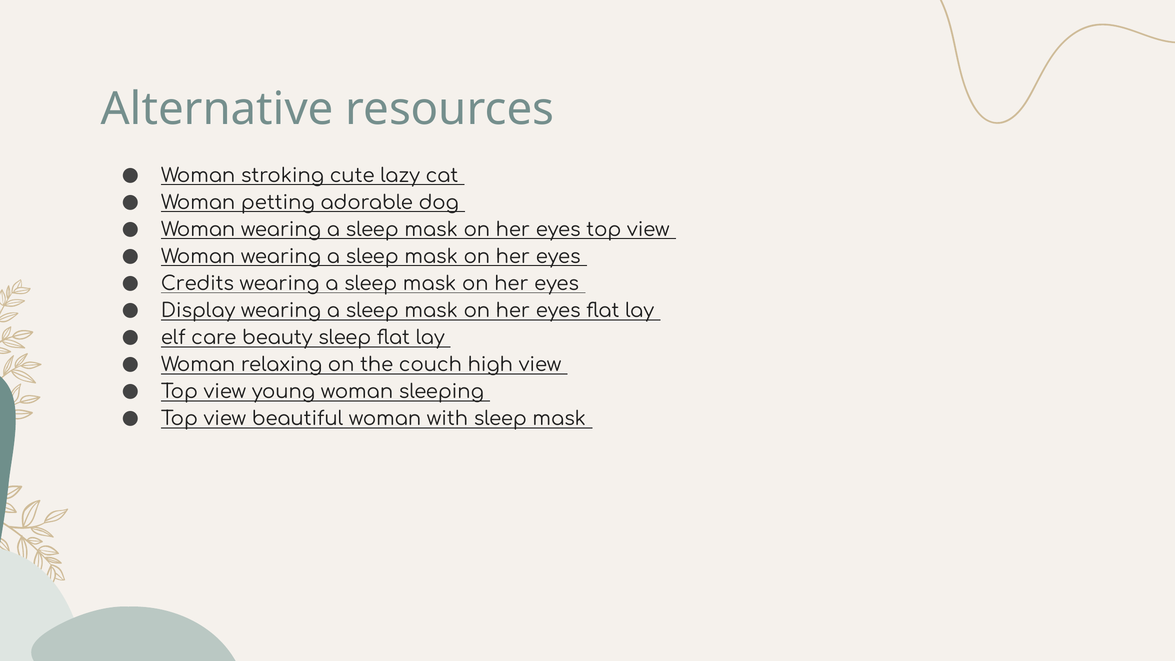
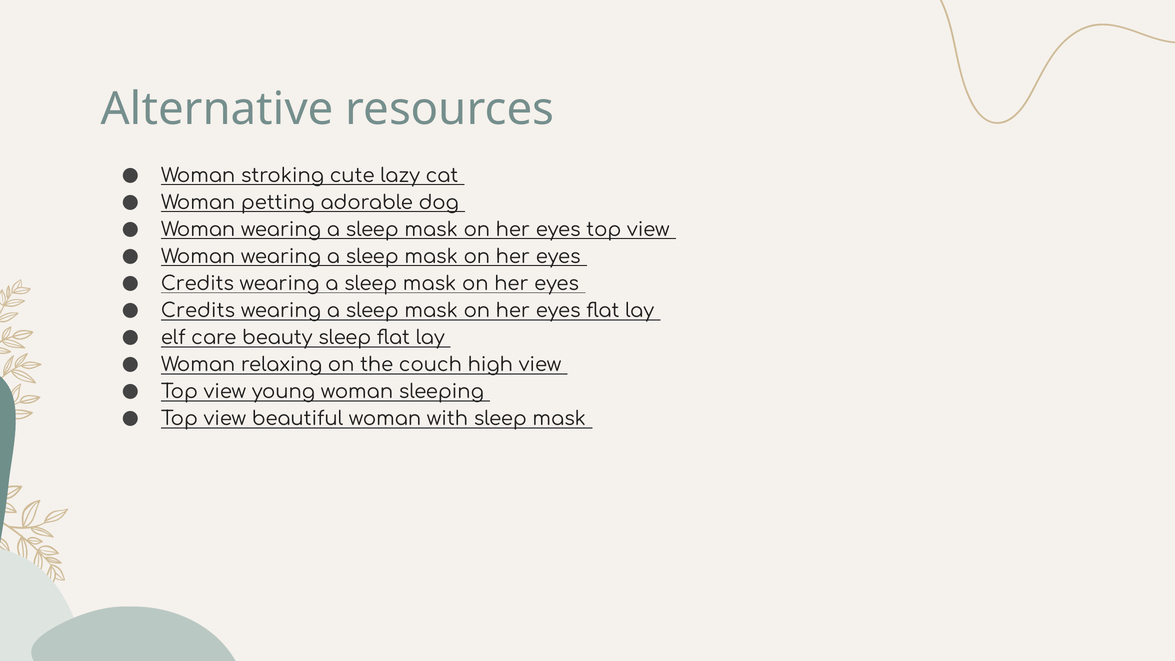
Display: Display -> Credits (198, 311)
